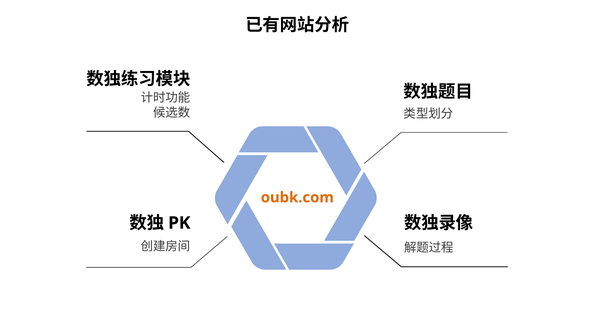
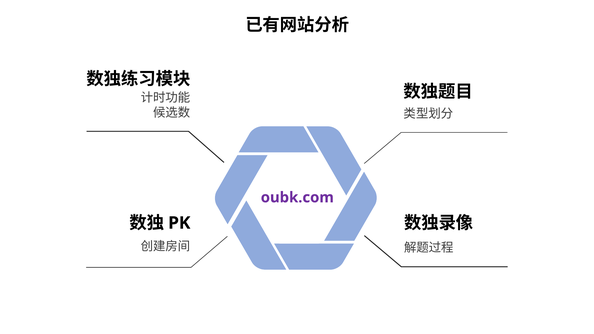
oubk.com colour: orange -> purple (297, 198)
